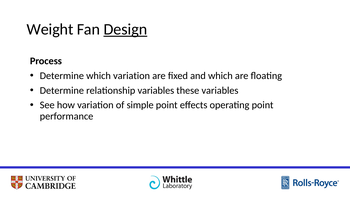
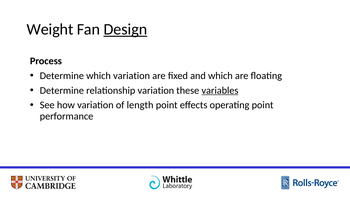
relationship variables: variables -> variation (156, 90)
variables underline: none -> present (220, 90)
simple: simple -> length (140, 105)
